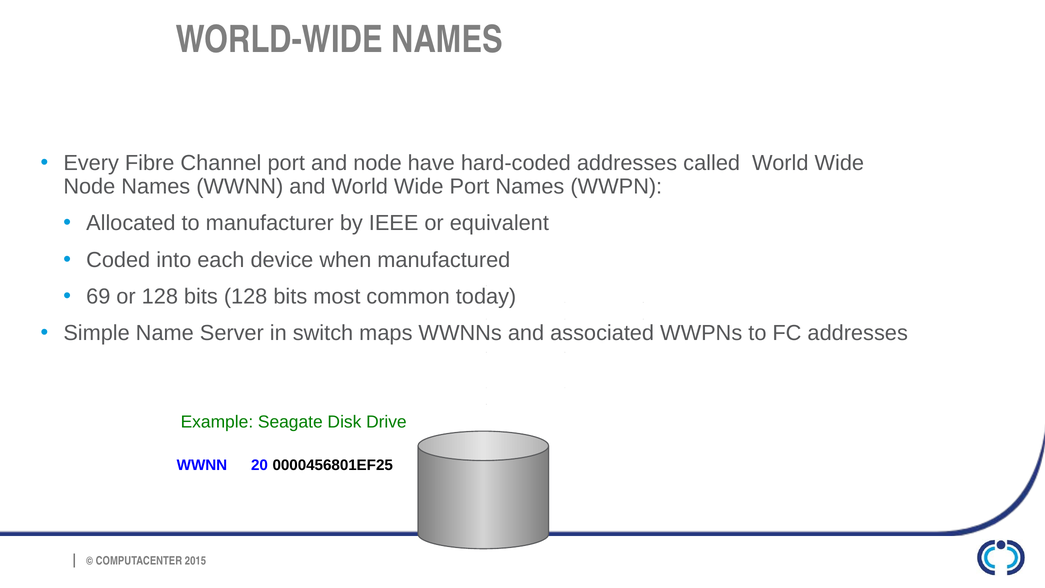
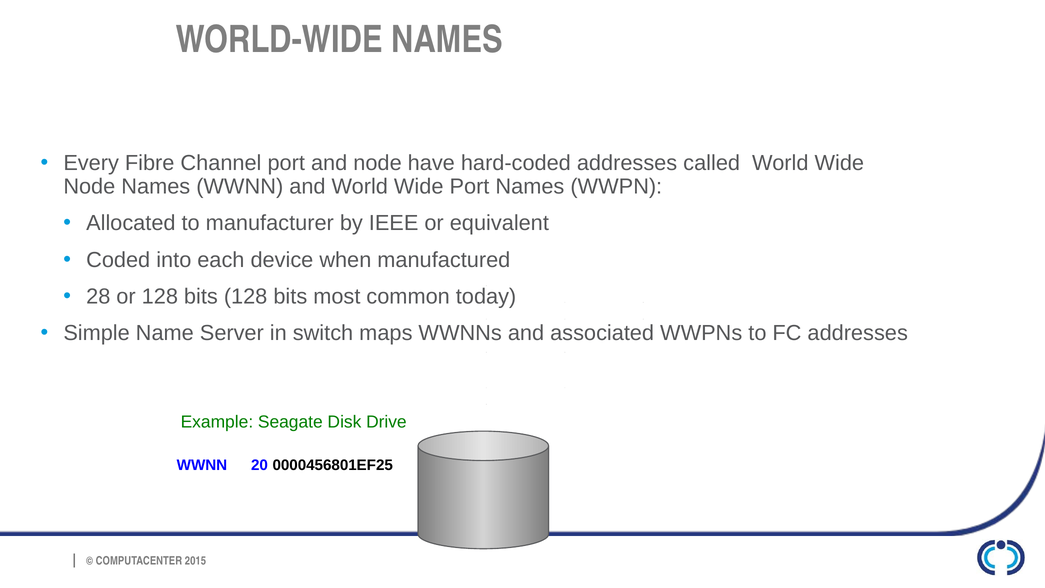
69: 69 -> 28 (98, 296)
